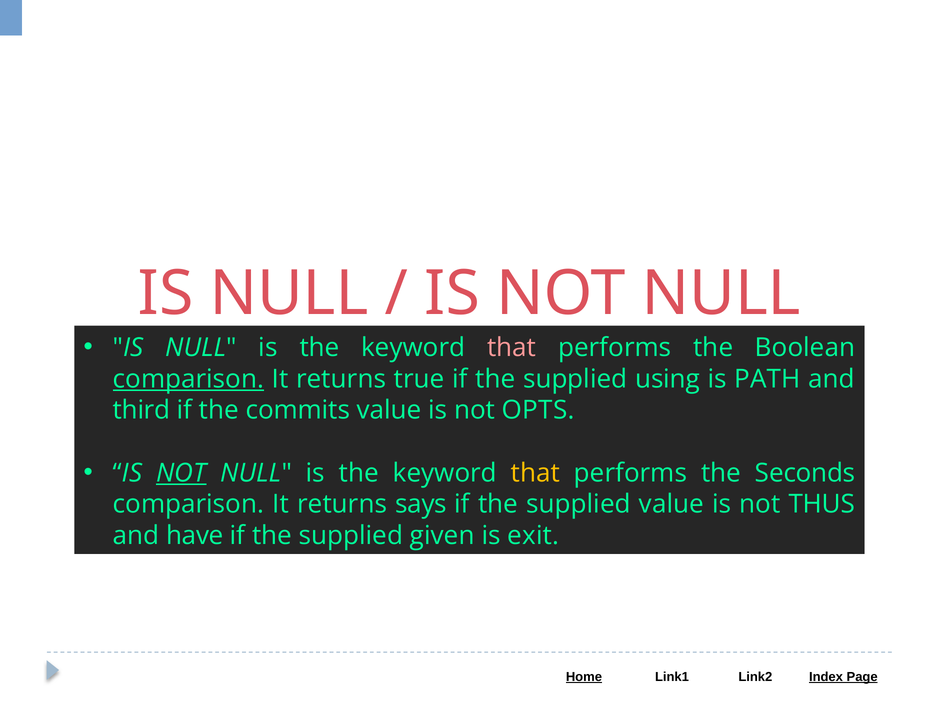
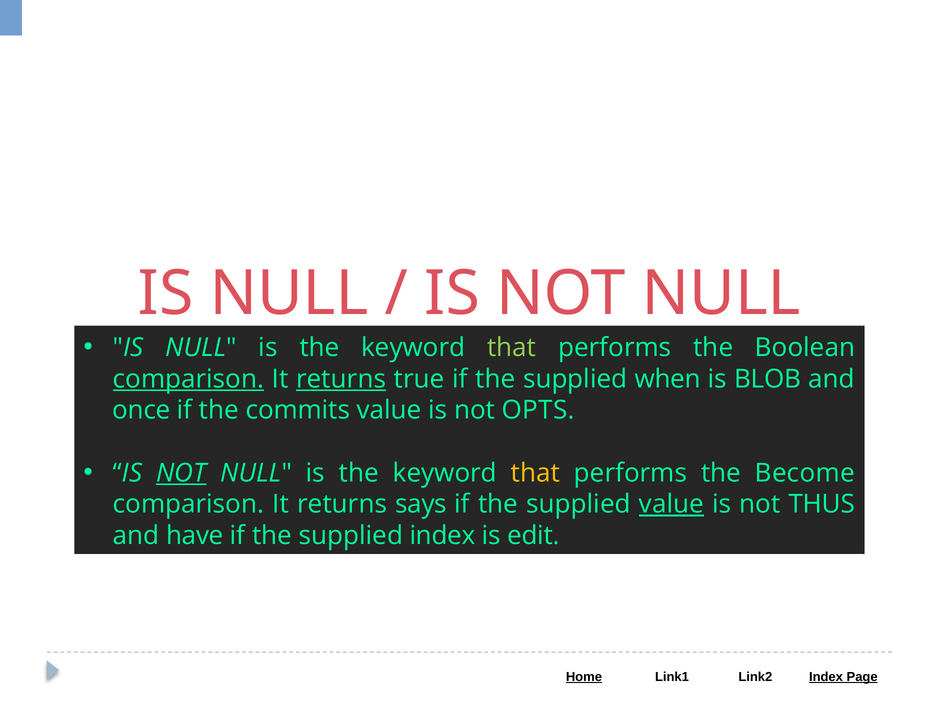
that colour: pink -> light green (512, 348)
returns underline: none -> present (341, 379)
using: using -> when (668, 379)
PATH: PATH -> BLOB (768, 379)
third: third -> once (141, 410)
Seconds: Seconds -> Become (805, 473)
value underline: none -> present (671, 504)
supplied given: given -> index (442, 536)
exit: exit -> edit (533, 536)
